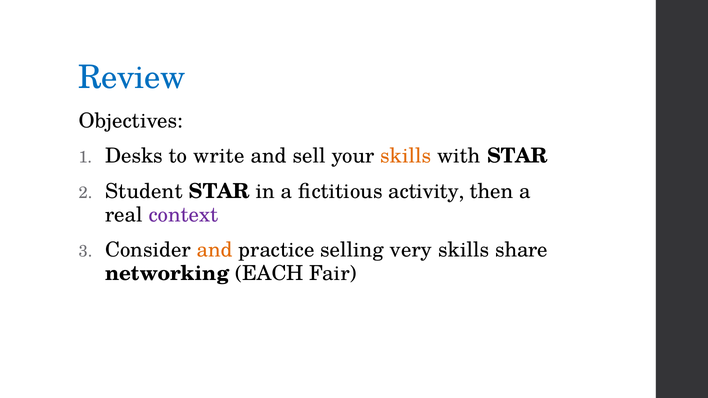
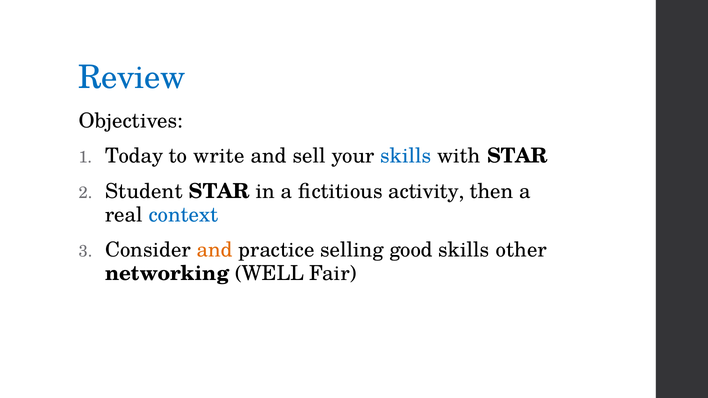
Desks: Desks -> Today (134, 156)
skills colour: orange -> blue (406, 156)
context colour: purple -> blue (183, 215)
very: very -> good (411, 250)
share: share -> other (521, 250)
EACH: EACH -> WELL (270, 274)
